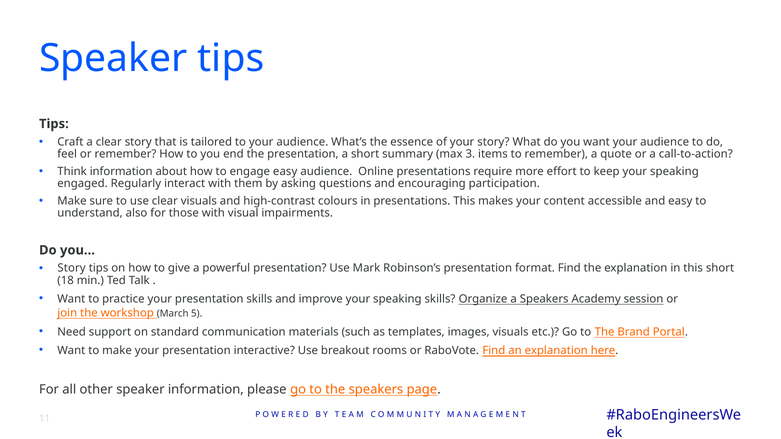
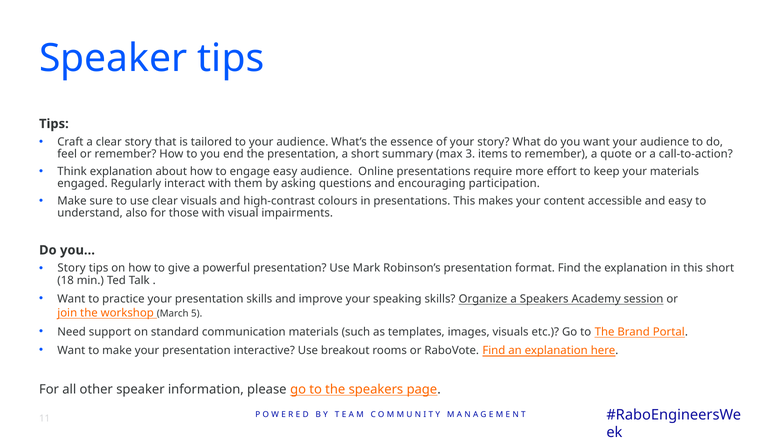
Think information: information -> explanation (121, 171)
keep your speaking: speaking -> materials (675, 171)
